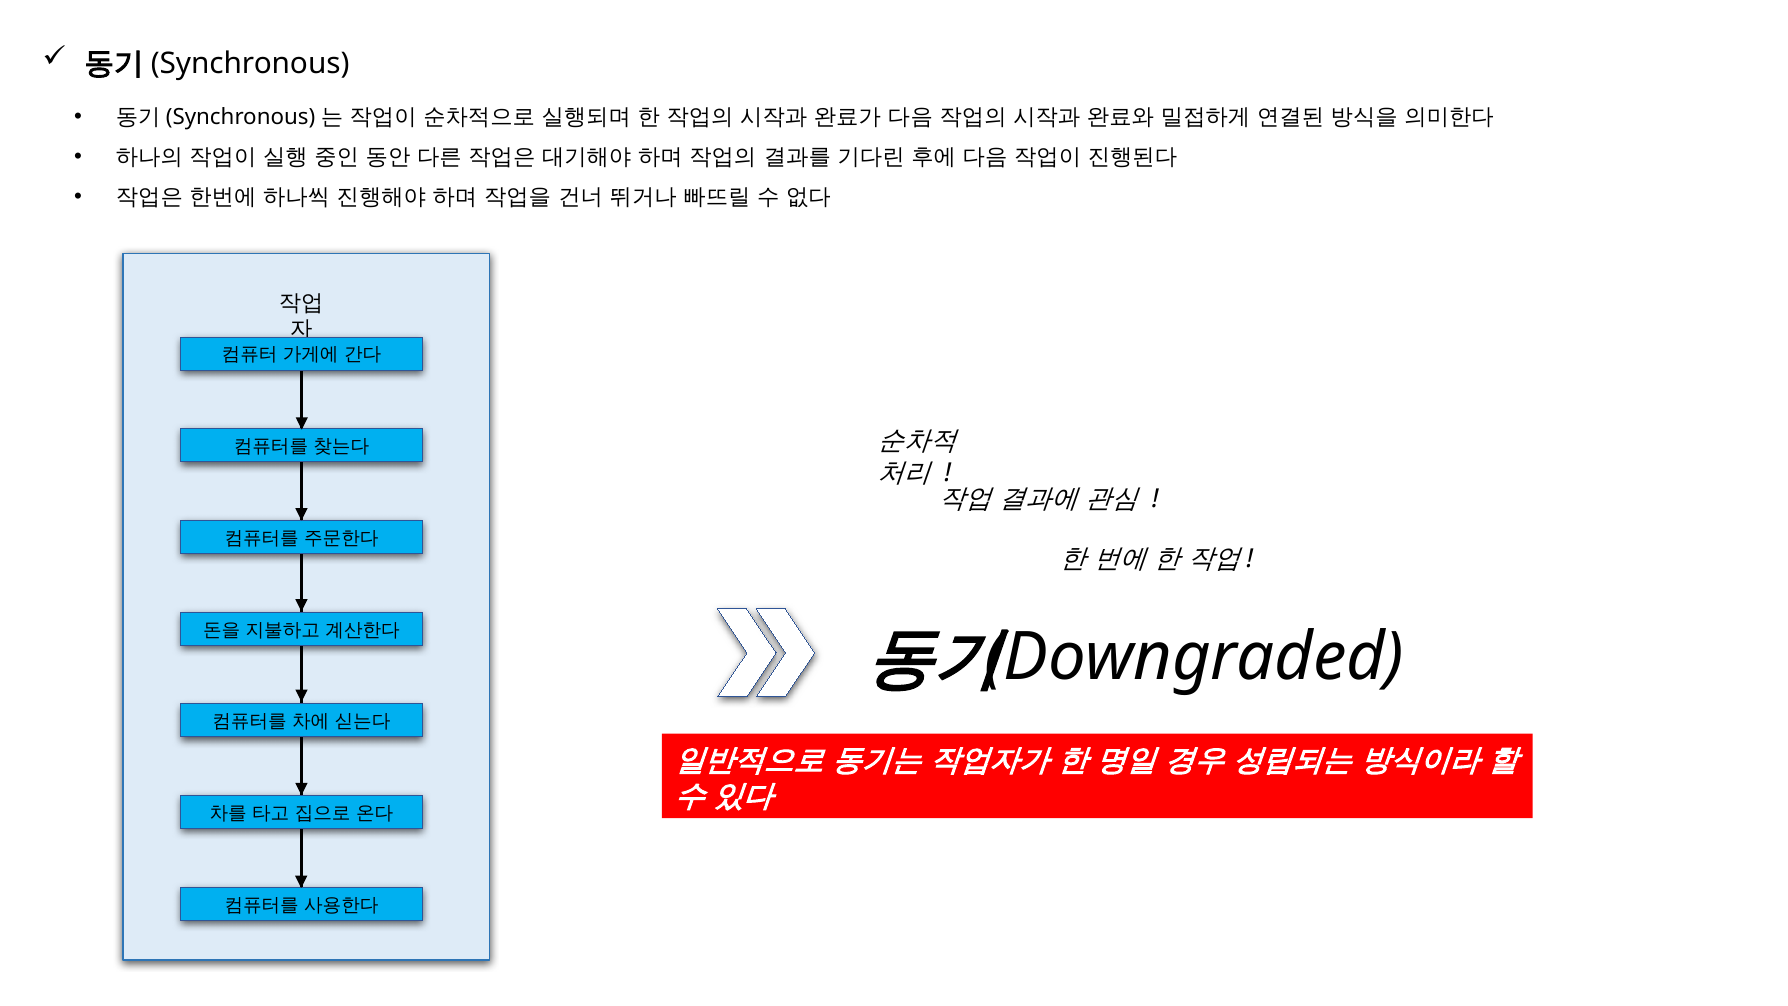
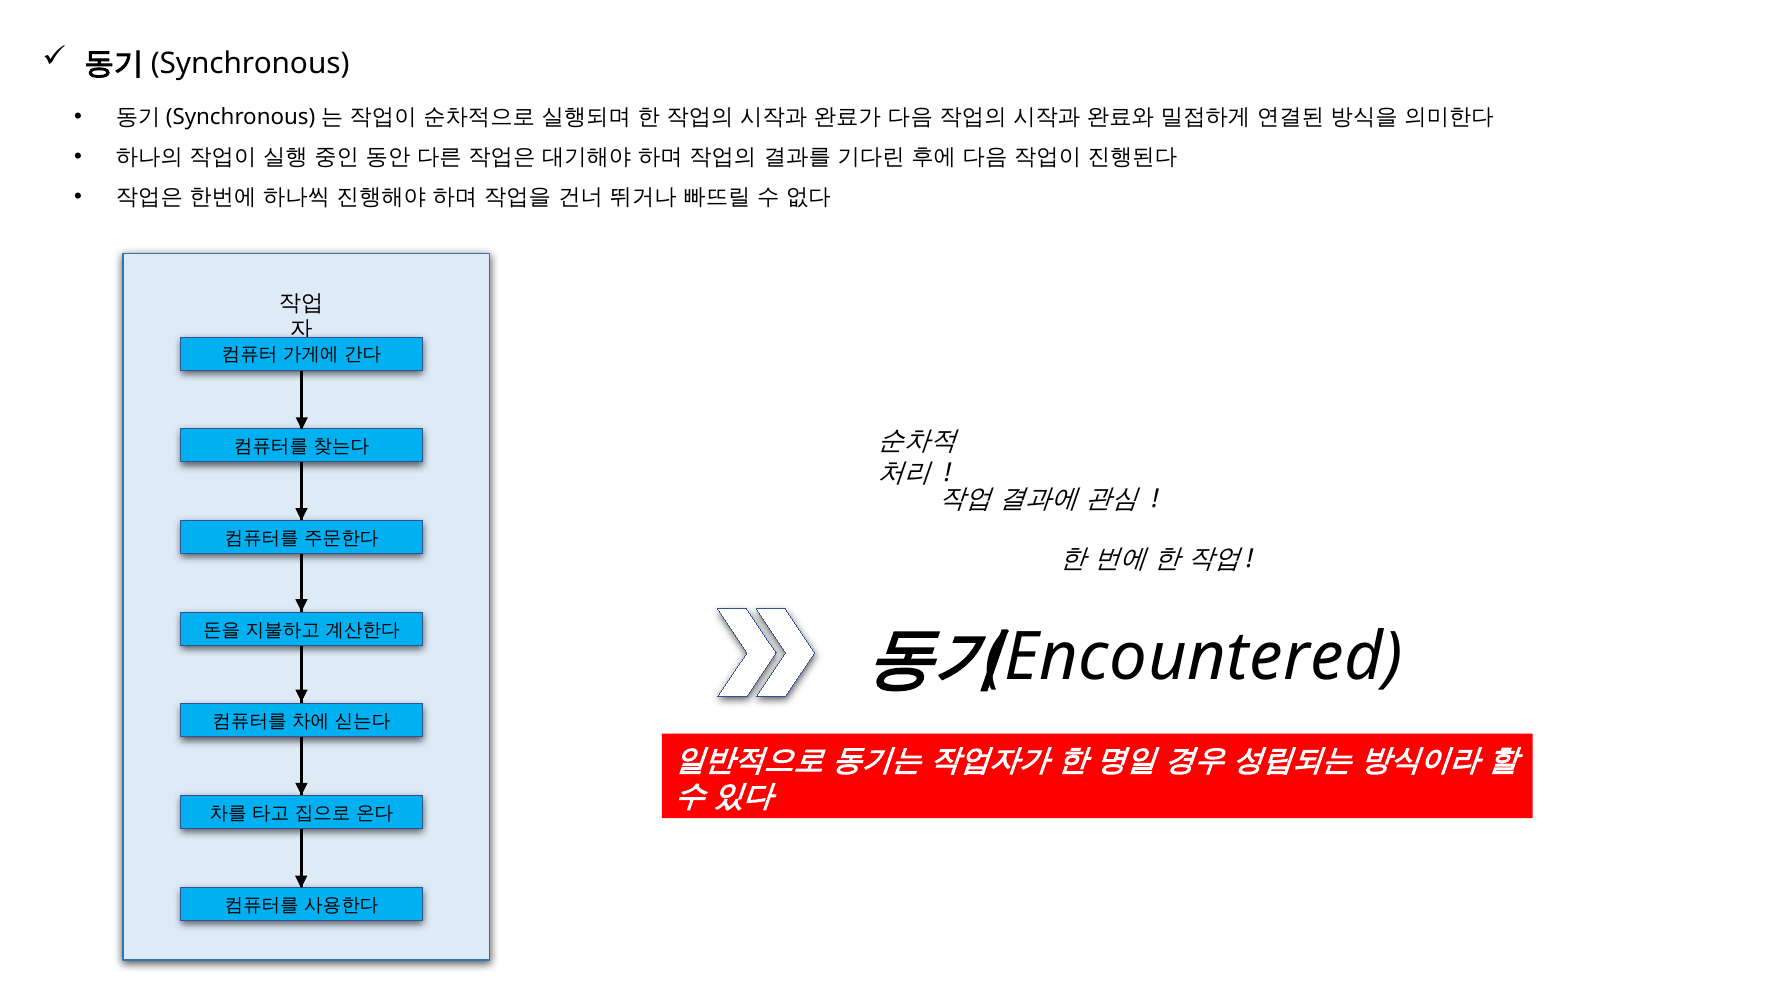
Downgraded: Downgraded -> Encountered (1194, 658)
